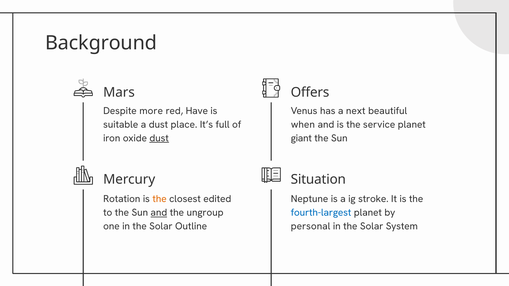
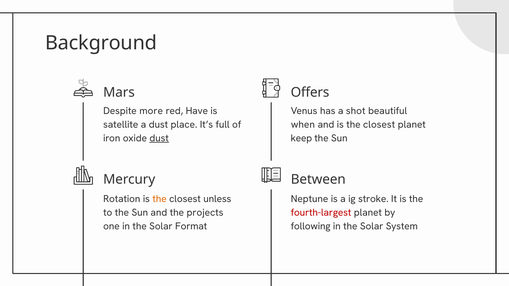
next: next -> shot (356, 111)
suitable: suitable -> satellite (121, 125)
and is the service: service -> closest (379, 125)
giant: giant -> keep (301, 138)
Situation: Situation -> Between (318, 180)
edited: edited -> unless (217, 199)
and underline: present -> none (159, 213)
ungroup: ungroup -> projects (205, 213)
fourth-largest colour: blue -> red (321, 213)
Outline: Outline -> Format (191, 227)
personal: personal -> following (311, 227)
